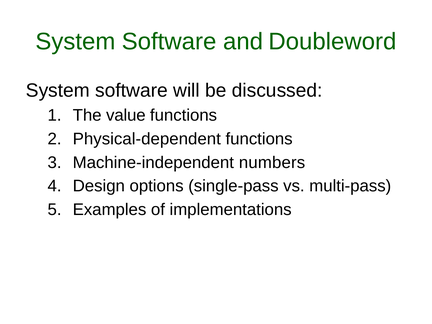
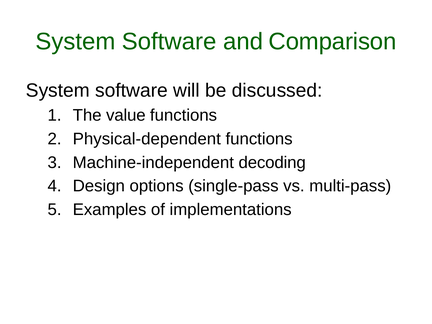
Doubleword: Doubleword -> Comparison (333, 42)
numbers: numbers -> decoding (272, 163)
